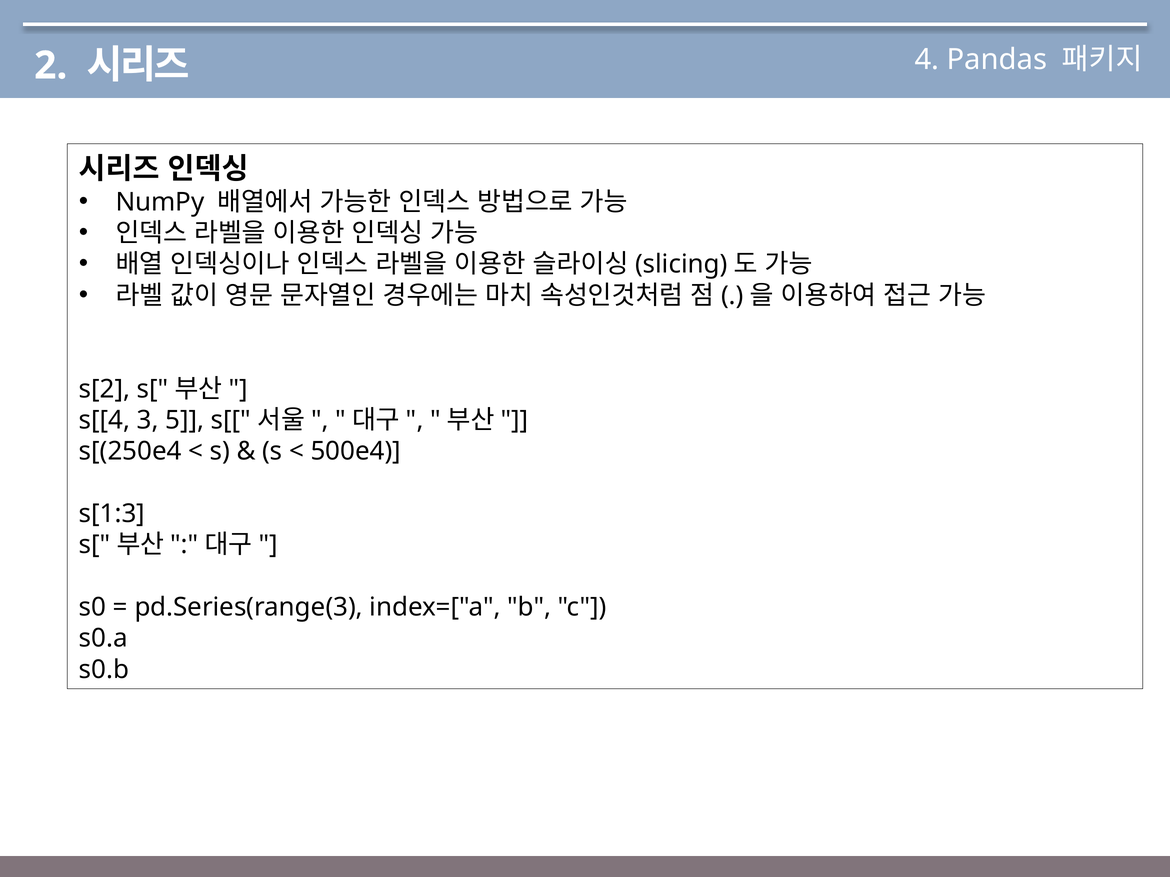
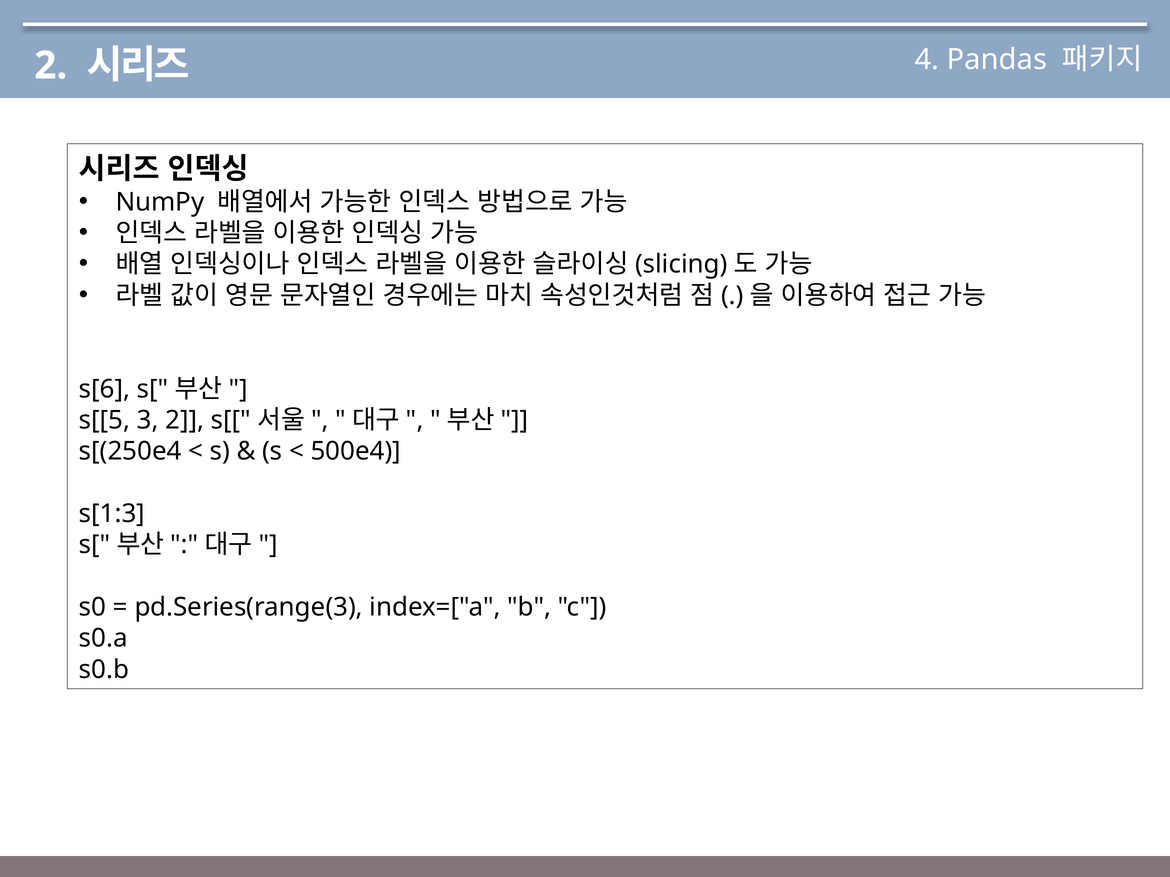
s[2: s[2 -> s[6 (105, 389)
s[[4: s[[4 -> s[[5 (105, 420)
3 5: 5 -> 2 (185, 420)
